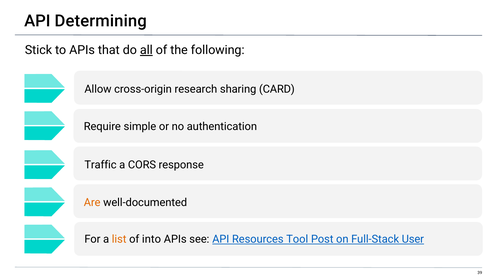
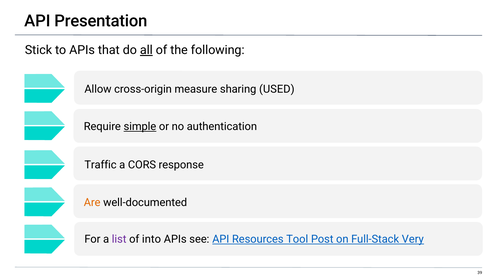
Determining: Determining -> Presentation (101, 21)
research: research -> measure (196, 89)
CARD: CARD -> USED (277, 89)
simple underline: none -> present (140, 126)
list colour: orange -> purple (119, 239)
User: User -> Very (413, 239)
